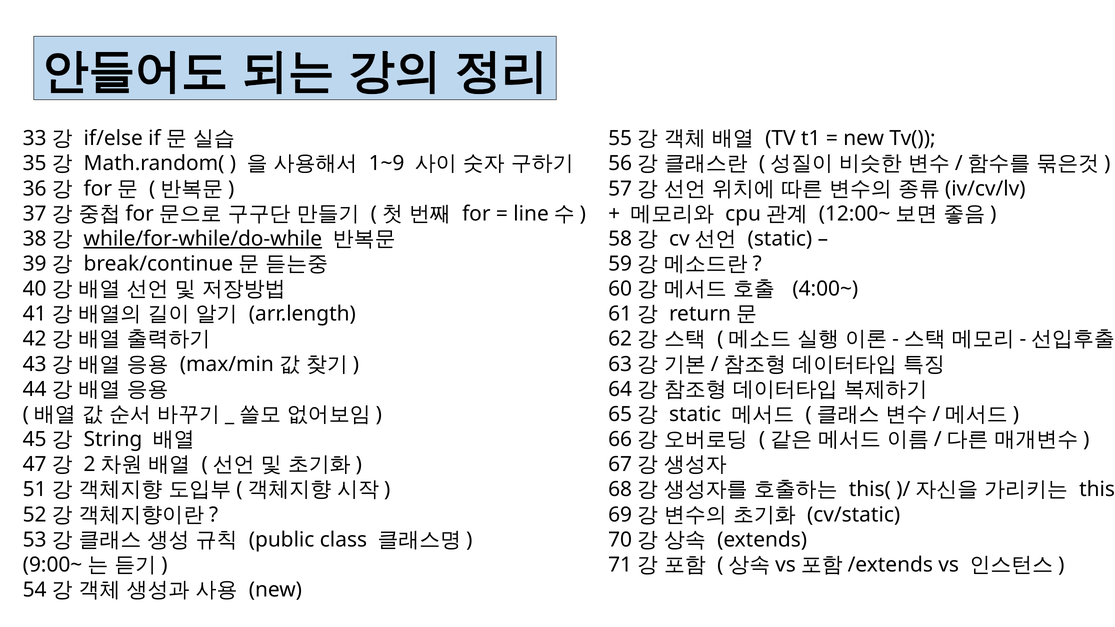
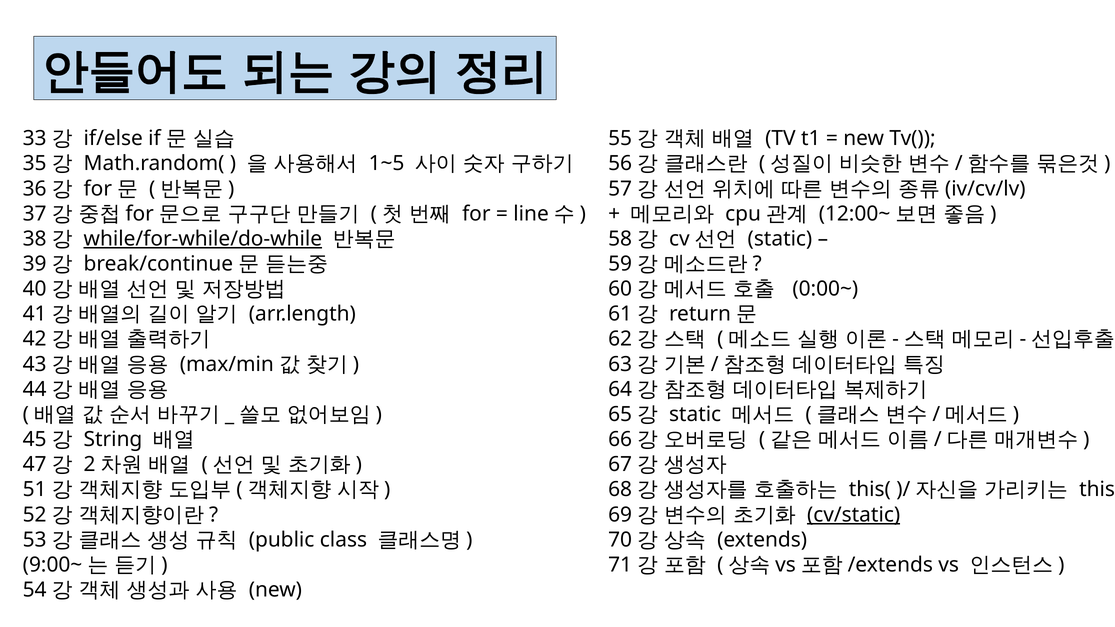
1~9: 1~9 -> 1~5 (387, 164)
4:00~: 4:00~ -> 0:00~ (825, 289)
cv/static underline: none -> present (854, 515)
